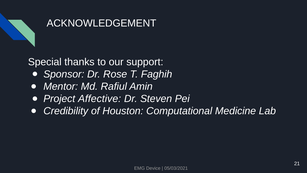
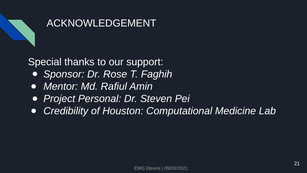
Affective: Affective -> Personal (100, 99)
